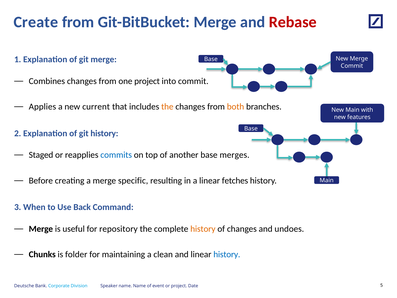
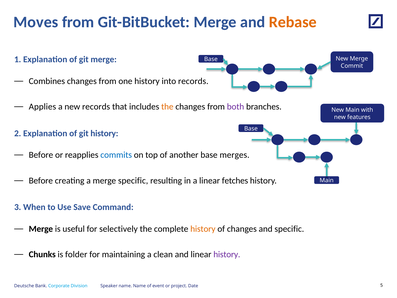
Create: Create -> Moves (36, 22)
Rebase colour: red -> orange (293, 22)
one project: project -> history (147, 81)
into commit: commit -> records (193, 81)
new current: current -> records (96, 107)
both colour: orange -> purple (236, 107)
Staged: Staged -> Before (41, 155)
Back: Back -> Save (82, 207)
repository: repository -> selectively (118, 229)
and undoes: undoes -> specific (289, 229)
history colour: blue -> purple (227, 254)
